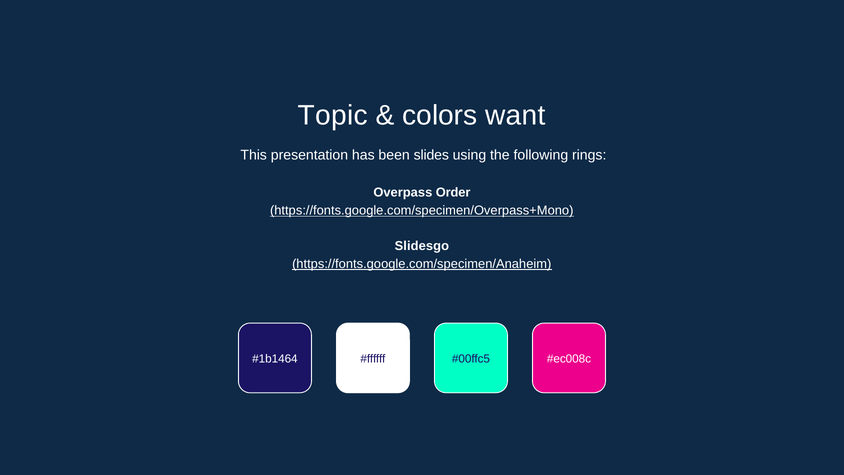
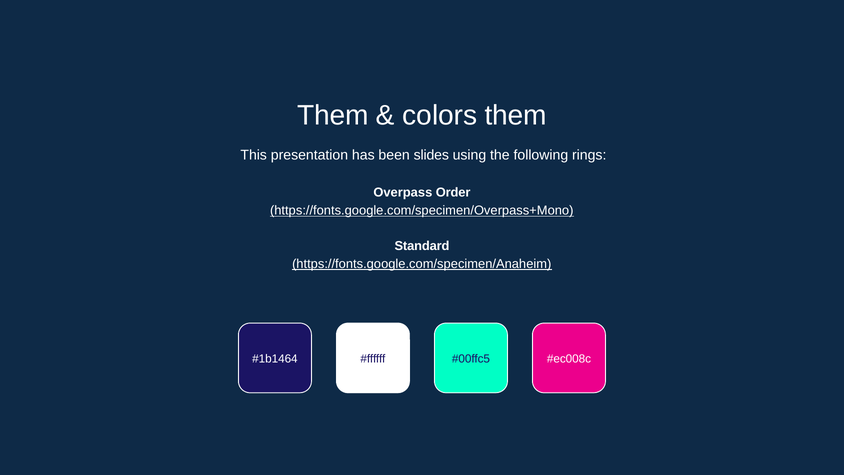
Topic: Topic -> Them (333, 115)
colors want: want -> them (516, 115)
Slidesgo: Slidesgo -> Standard (422, 246)
